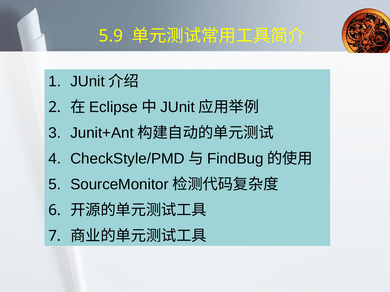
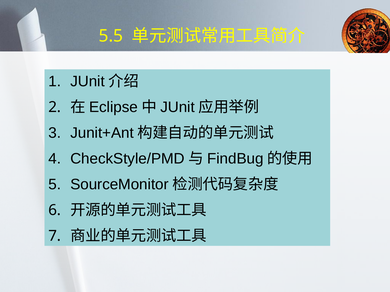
5.9: 5.9 -> 5.5 (111, 36)
